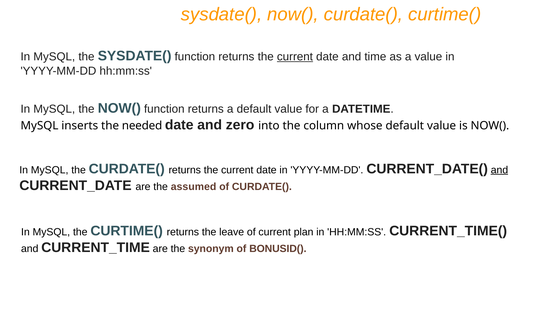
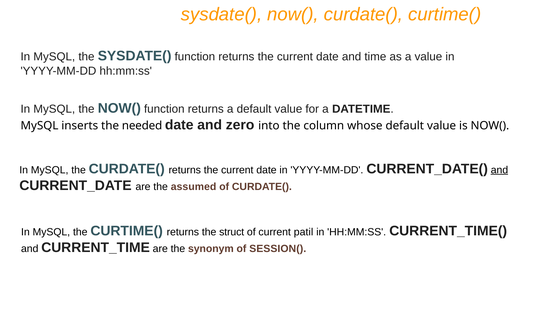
current underline: present -> none (295, 57)
leave: leave -> struct (232, 232)
plan: plan -> patil (304, 232)
BONUSID(: BONUSID( -> SESSION( (278, 249)
